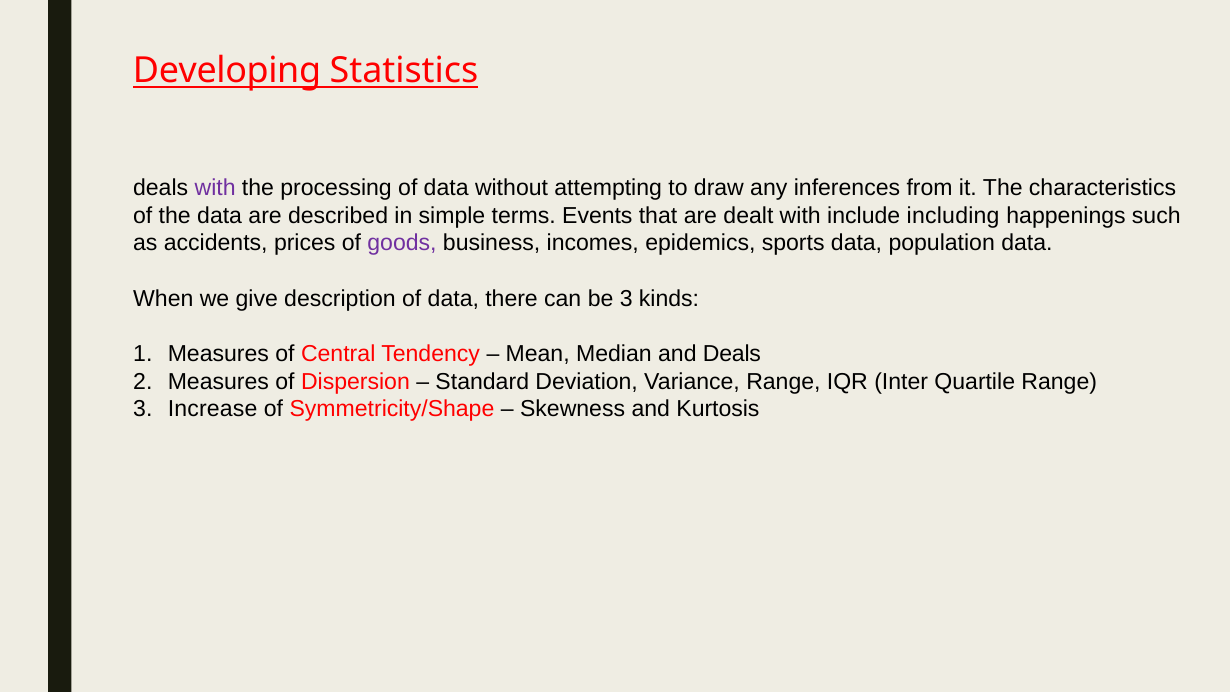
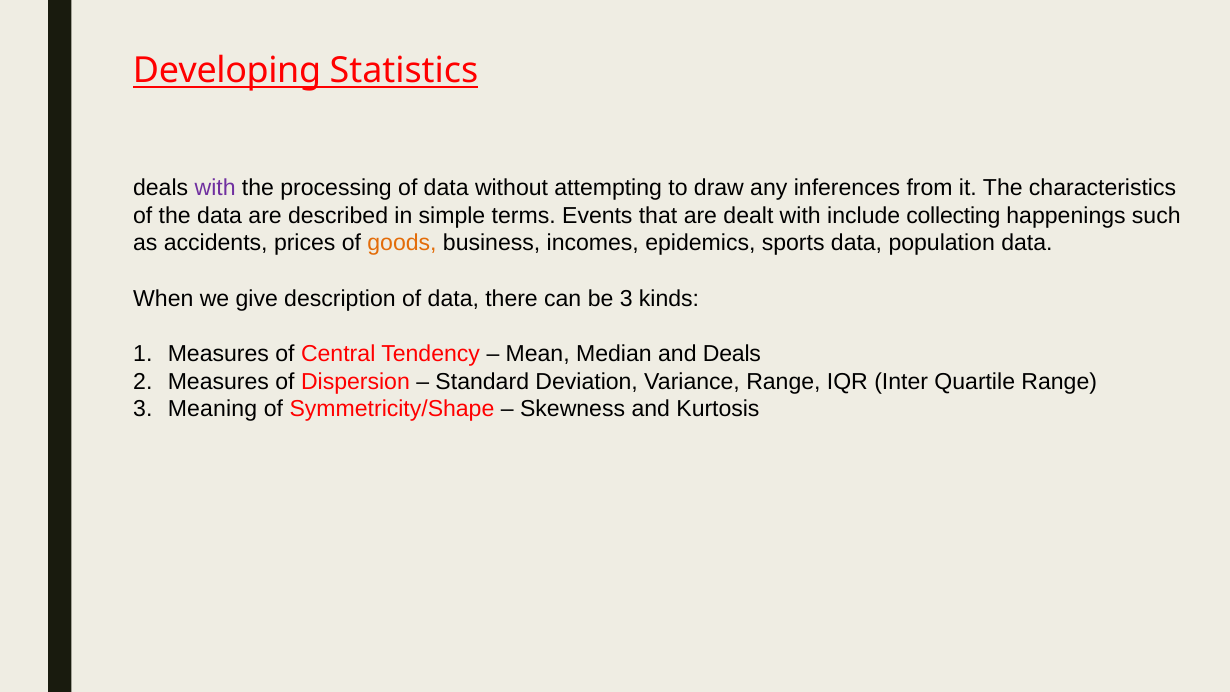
including: including -> collecting (953, 215)
goods colour: purple -> orange (402, 243)
Increase: Increase -> Meaning (213, 409)
